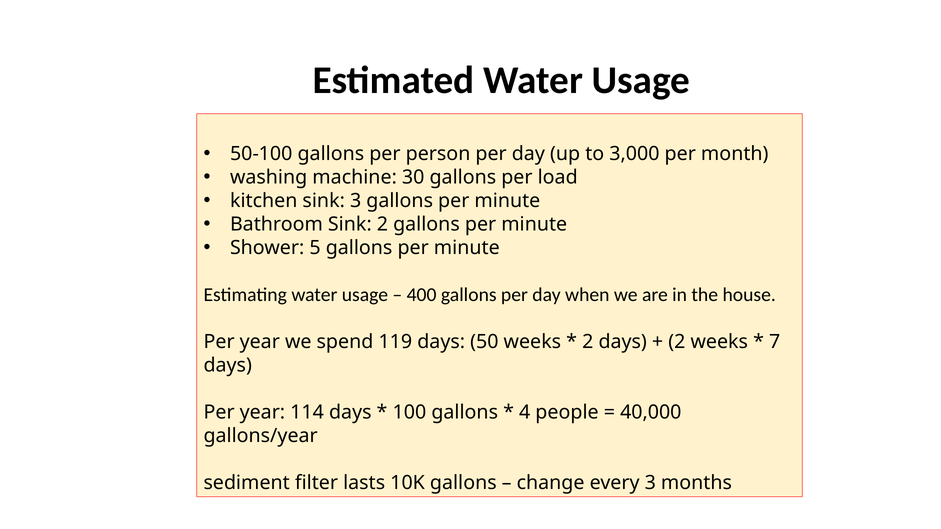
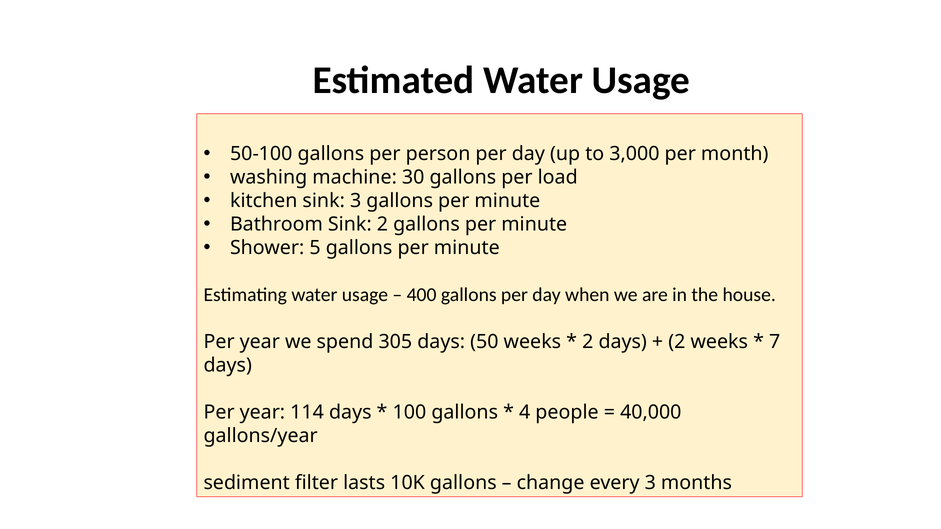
119: 119 -> 305 (395, 342)
